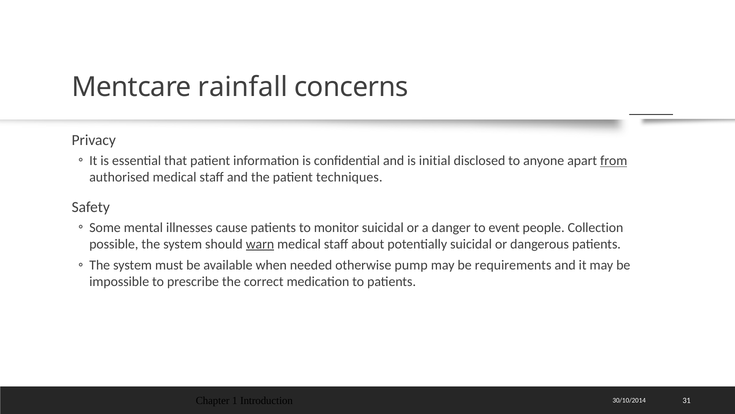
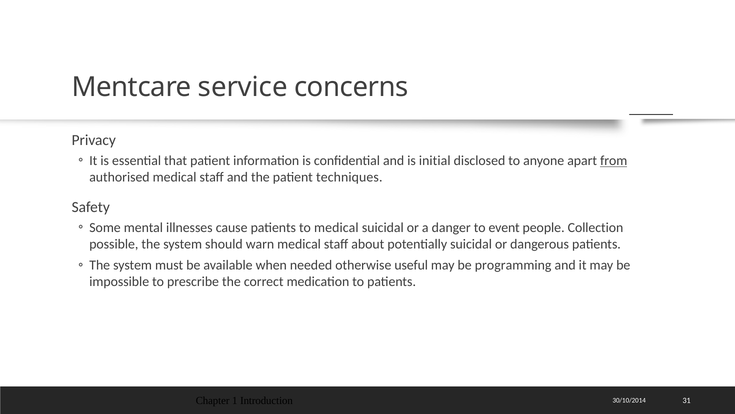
rainfall: rainfall -> service (243, 87)
to monitor: monitor -> medical (336, 227)
warn underline: present -> none (260, 244)
pump: pump -> useful (411, 265)
requirements: requirements -> programming (513, 265)
